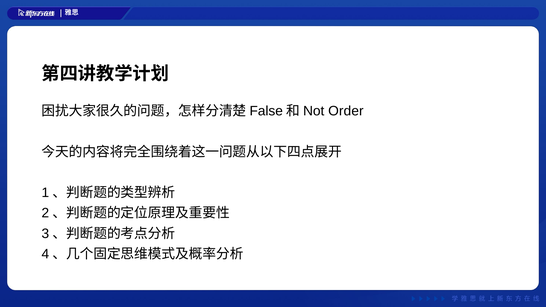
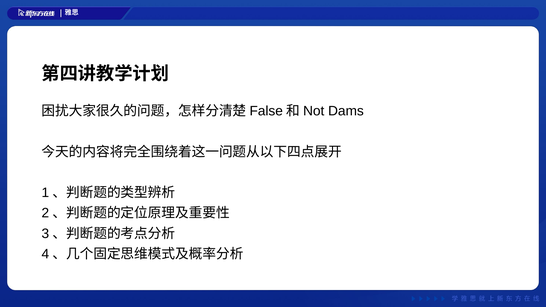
Order: Order -> Dams (346, 111)
